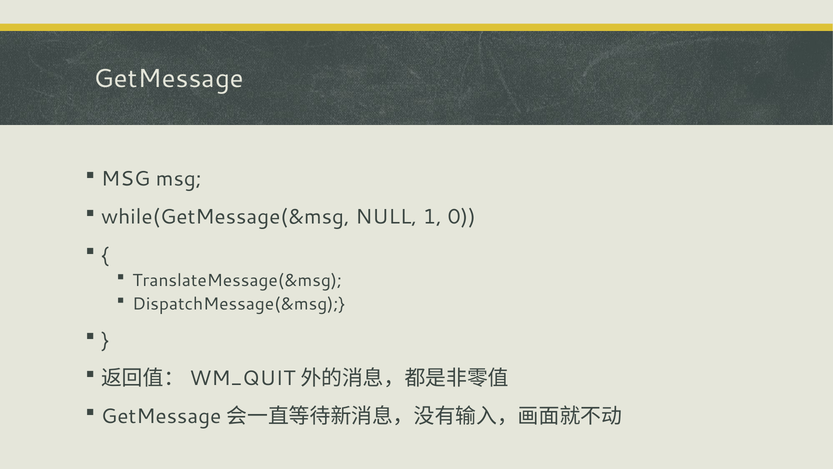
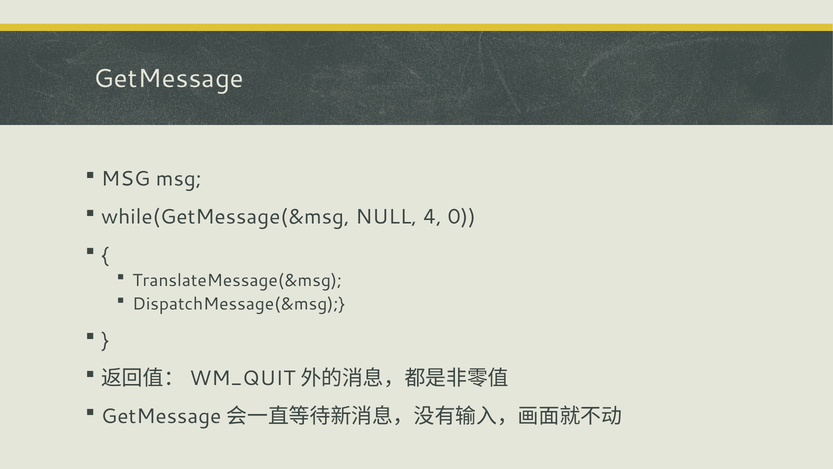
1: 1 -> 4 (432, 217)
